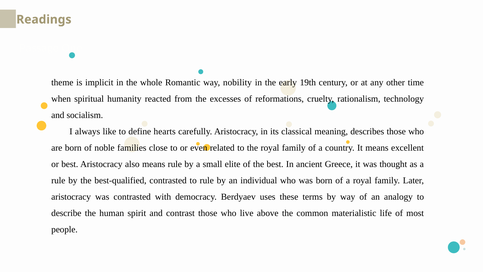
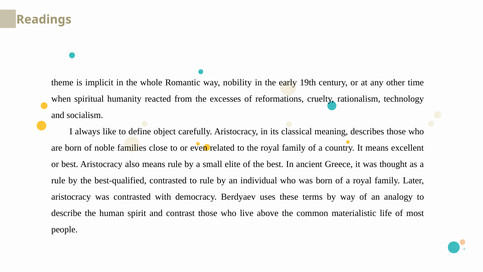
hearts: hearts -> object (165, 131)
